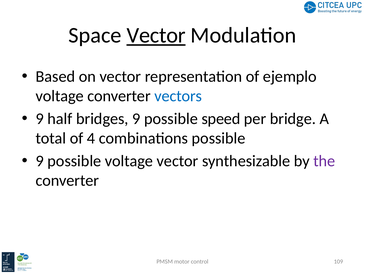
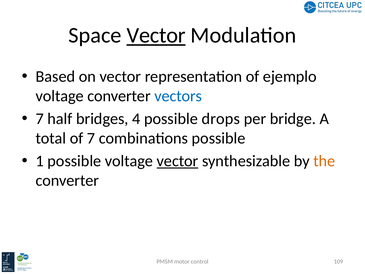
9: 9 -> 7 (40, 119)
bridges 9: 9 -> 4 (136, 119)
speed: speed -> drops (221, 119)
of 4: 4 -> 7 (91, 138)
9: 9 -> 1 (40, 161)
vector underline: none -> present (178, 161)
the colour: purple -> orange (324, 161)
